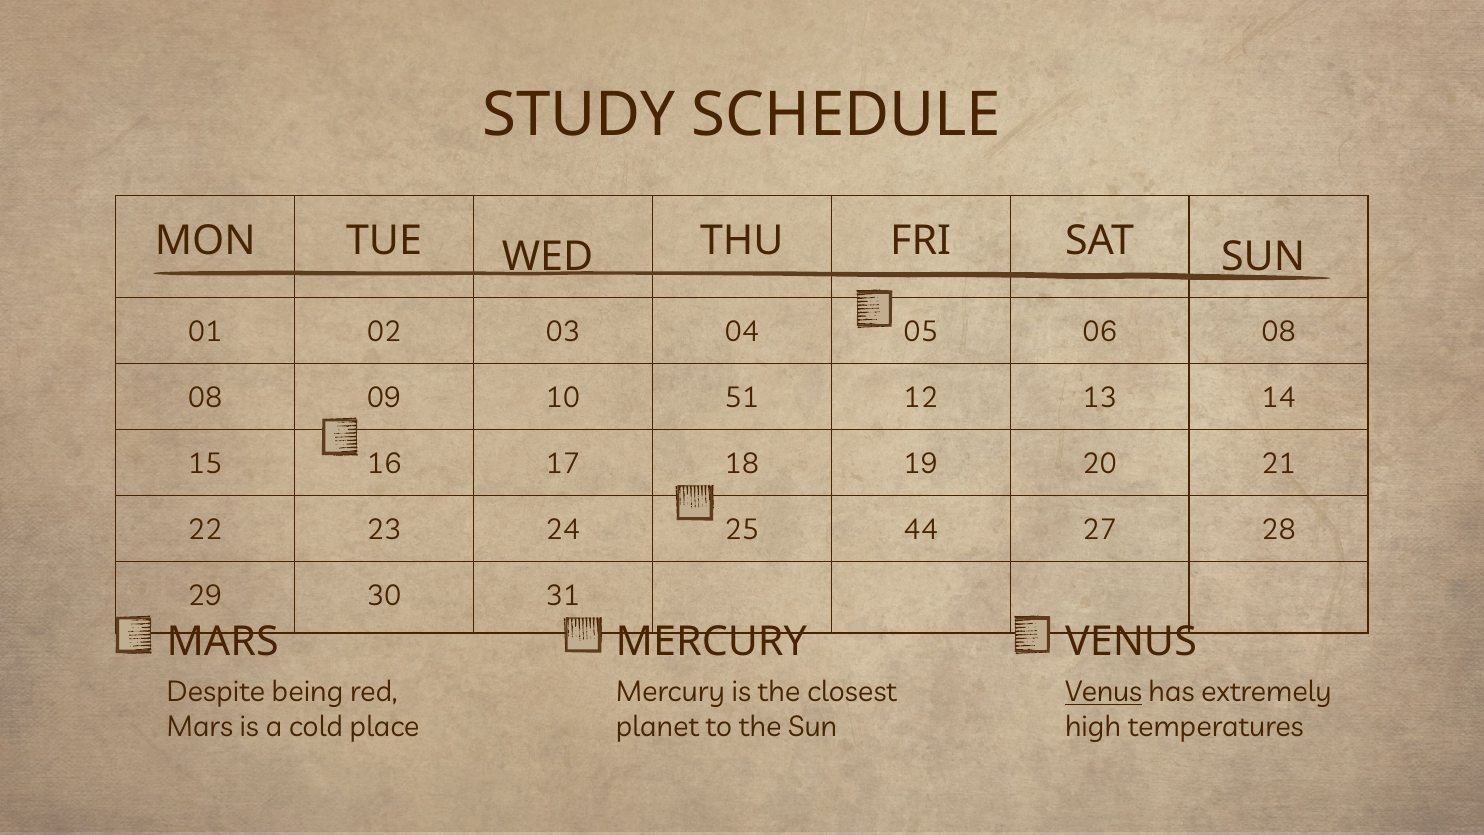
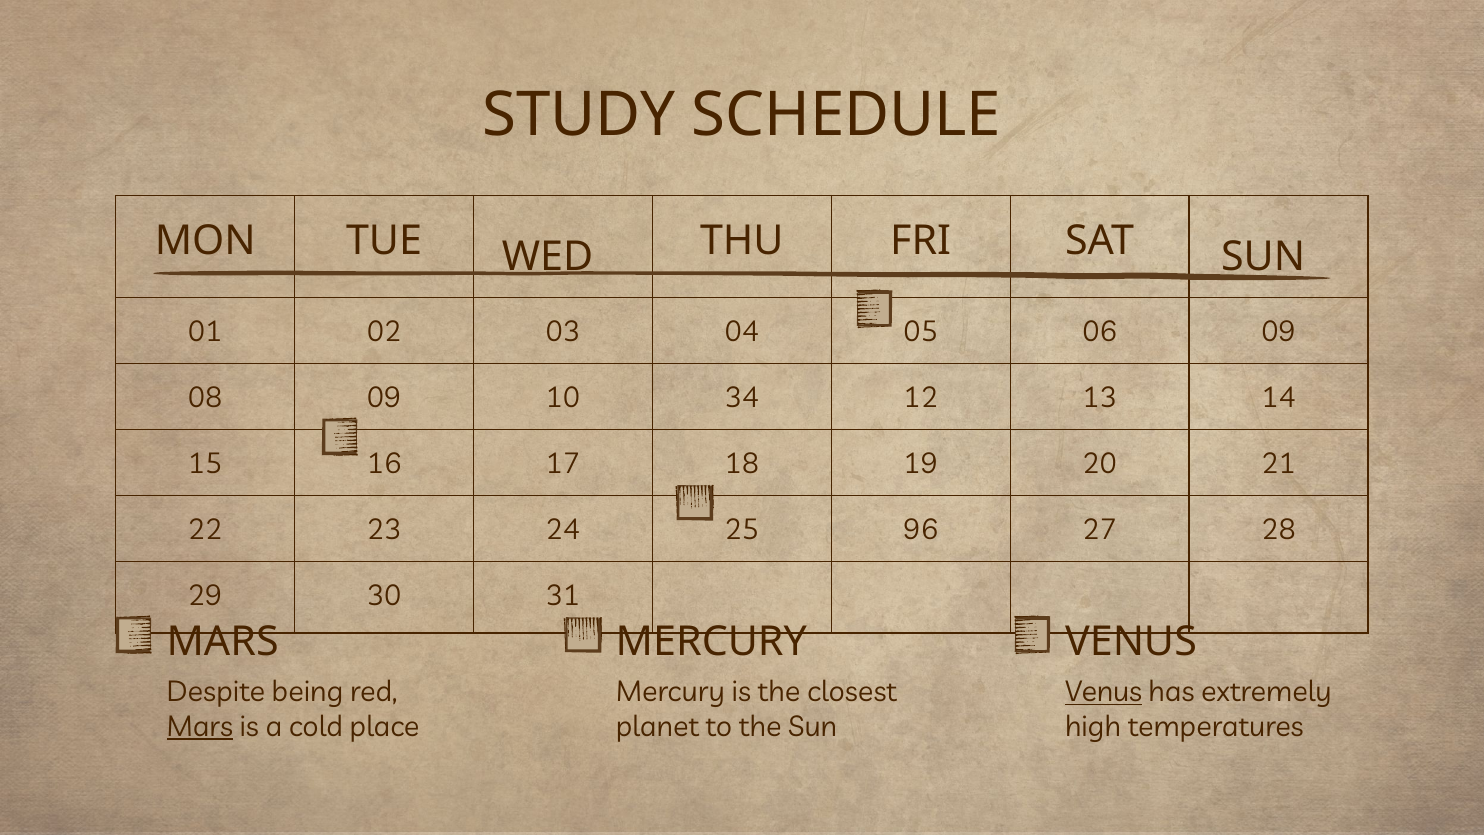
06 08: 08 -> 09 (1279, 332)
51: 51 -> 34 (742, 398)
44: 44 -> 96 (921, 530)
Mars underline: none -> present (200, 726)
